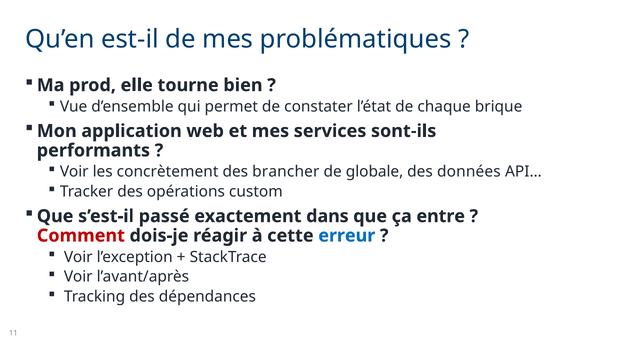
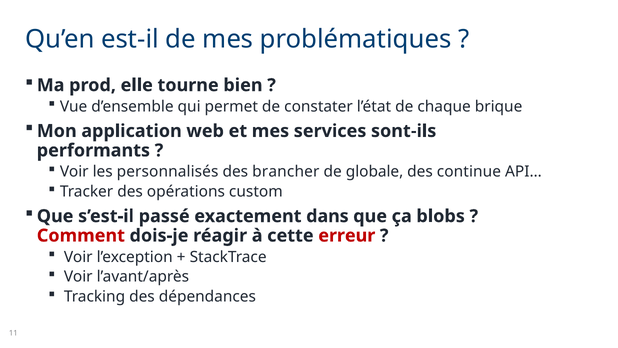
concrètement: concrètement -> personnalisés (168, 172)
données: données -> continue (469, 172)
entre: entre -> blobs (441, 216)
erreur colour: blue -> red (347, 235)
